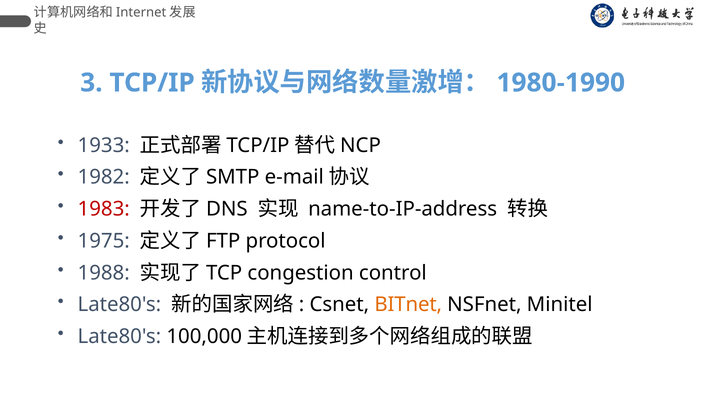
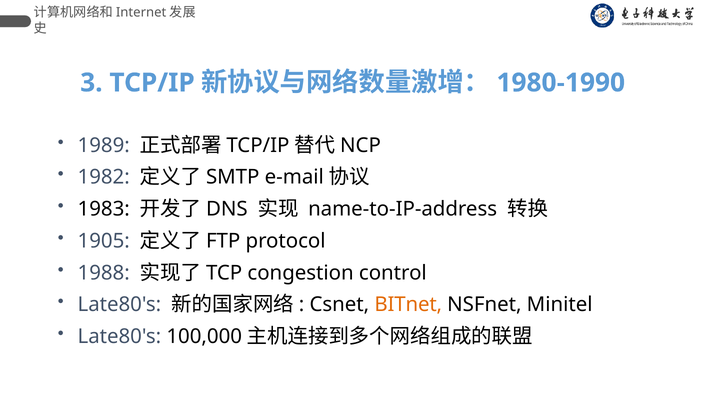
1933: 1933 -> 1989 (104, 145)
1983 colour: red -> black (104, 209)
1975: 1975 -> 1905 (104, 241)
